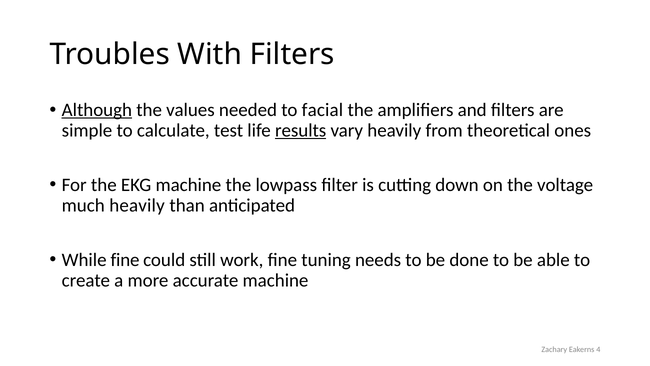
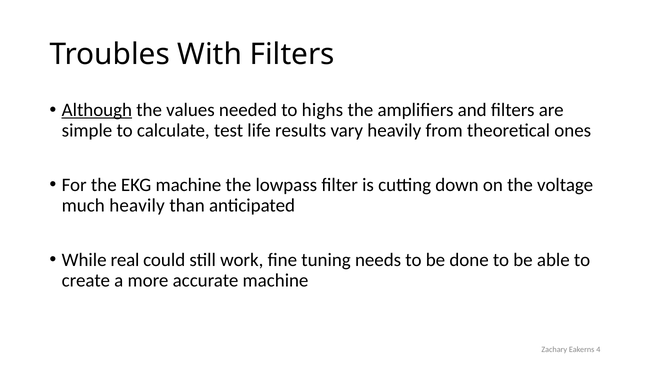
facial: facial -> highs (322, 110)
results underline: present -> none (301, 130)
While fine: fine -> real (125, 260)
